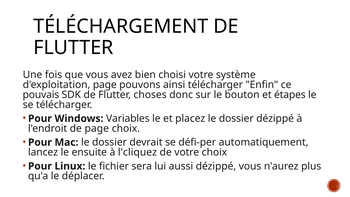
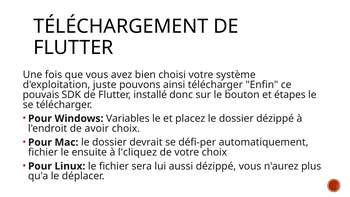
d'exploitation page: page -> juste (105, 85)
choses: choses -> installé (150, 95)
de page: page -> avoir (97, 128)
lancez: lancez -> fichier (43, 152)
